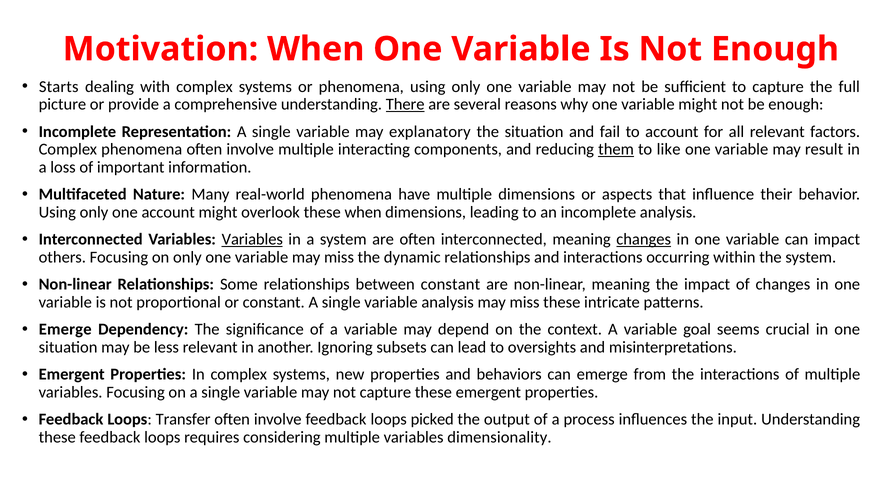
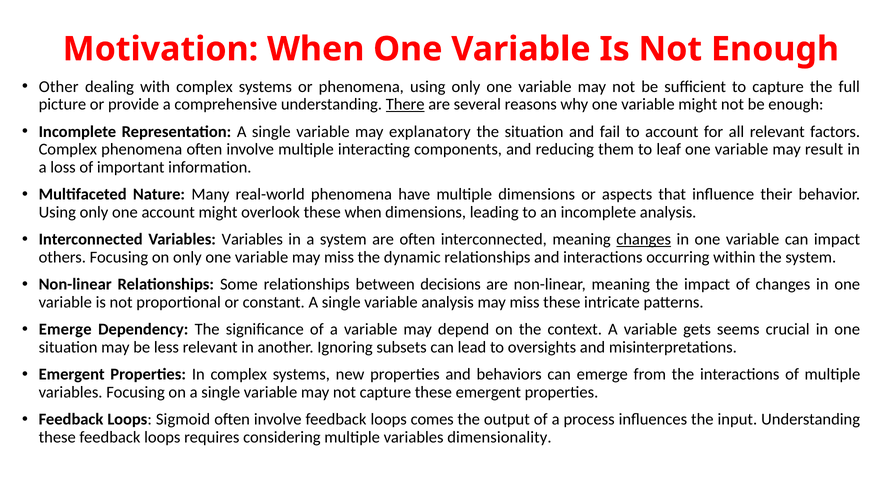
Starts: Starts -> Other (59, 86)
them underline: present -> none (616, 149)
like: like -> leaf (669, 149)
Variables underline: present -> none (252, 239)
between constant: constant -> decisions (451, 284)
goal: goal -> gets (697, 329)
Transfer: Transfer -> Sigmoid (183, 419)
picked: picked -> comes (432, 419)
